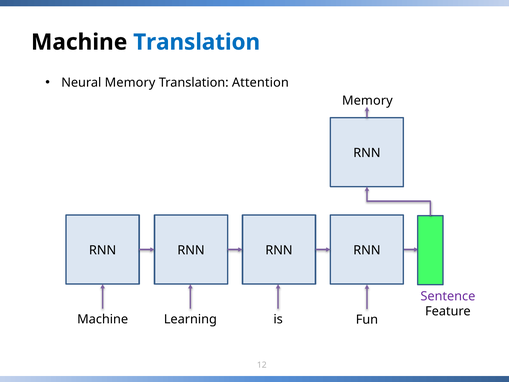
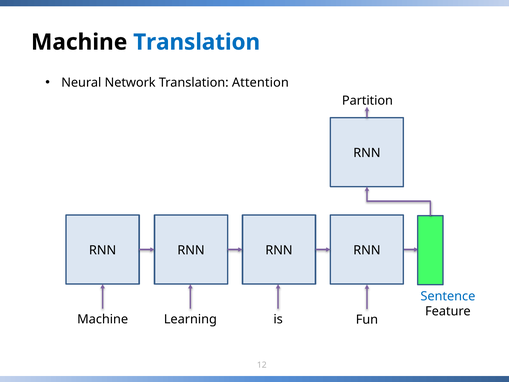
Neural Memory: Memory -> Network (130, 82)
Memory: Memory -> Partition (367, 100)
Sentence colour: purple -> blue (448, 296)
